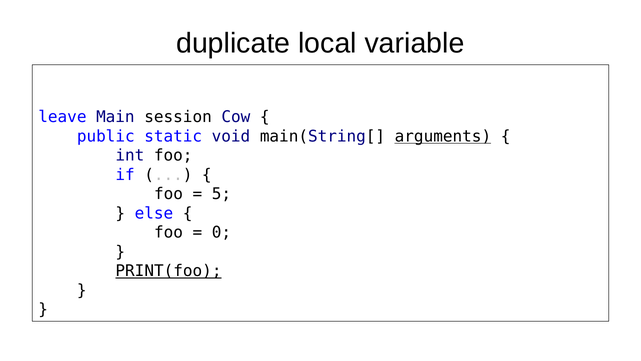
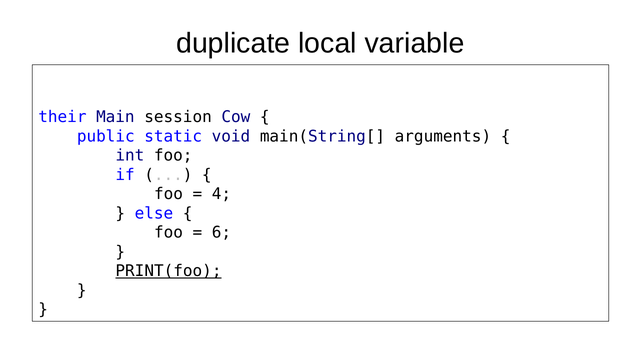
leave: leave -> their (62, 117)
arguments underline: present -> none (443, 136)
5: 5 -> 4 (221, 194)
0: 0 -> 6 (221, 232)
